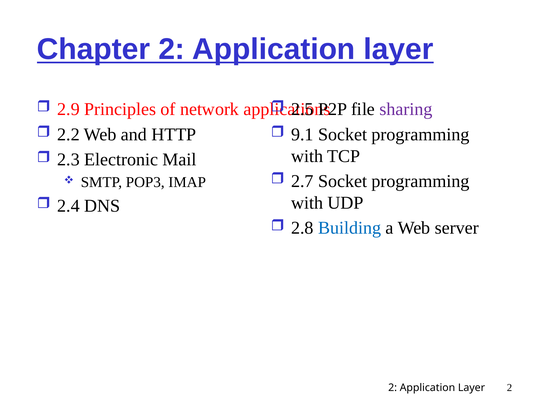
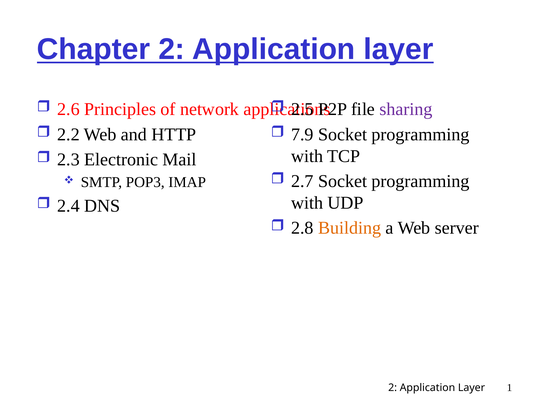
2.9: 2.9 -> 2.6 (68, 109)
9.1: 9.1 -> 7.9 (302, 134)
Building colour: blue -> orange (350, 228)
Layer 2: 2 -> 1 (510, 388)
